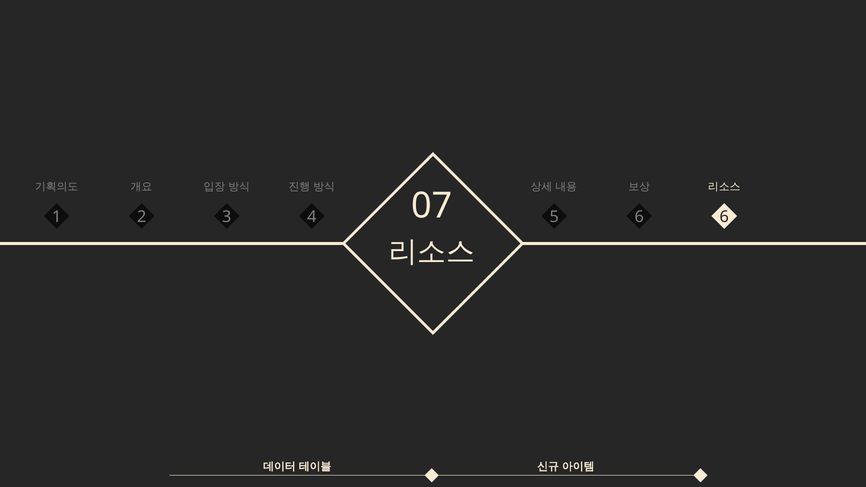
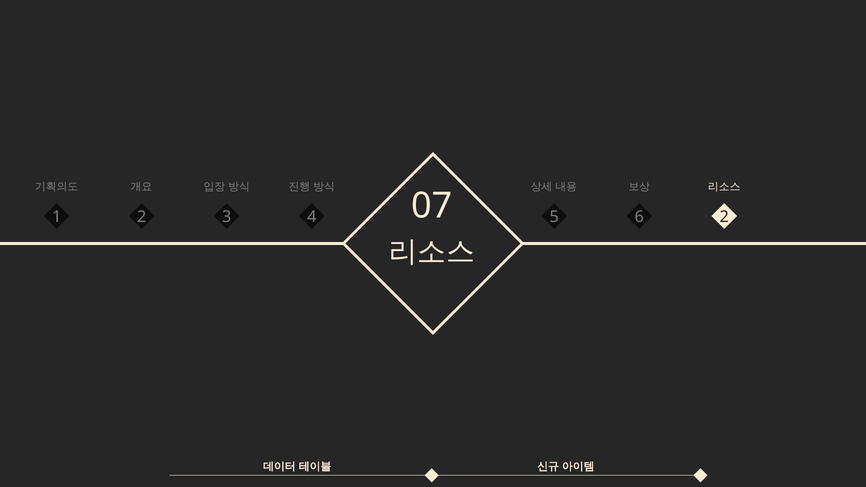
07 6: 6 -> 2 (724, 217)
